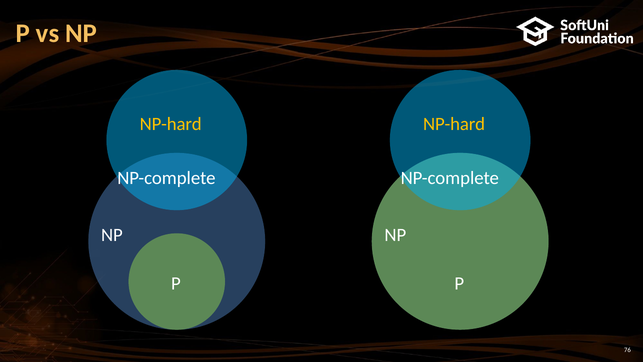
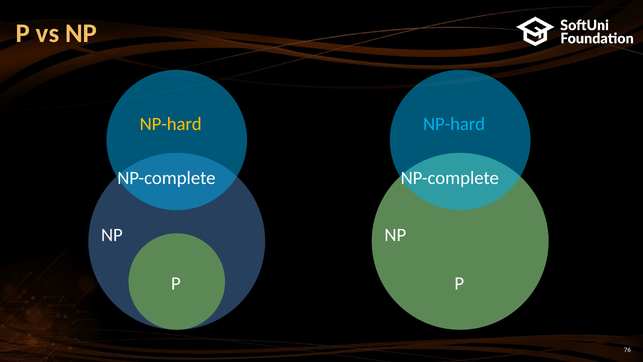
NP-hard colour: yellow -> light blue (454, 124)
